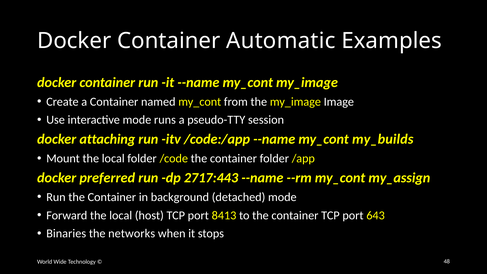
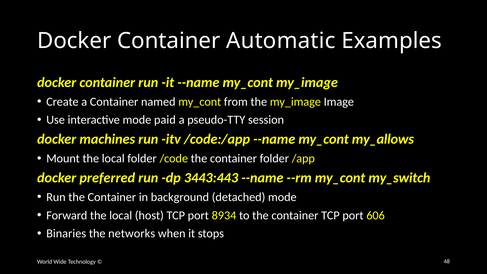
runs: runs -> paid (165, 120)
attaching: attaching -> machines (107, 139)
my_builds: my_builds -> my_allows (383, 139)
2717:443: 2717:443 -> 3443:443 (211, 178)
my_assign: my_assign -> my_switch (399, 178)
8413: 8413 -> 8934 (224, 215)
643: 643 -> 606 (376, 215)
